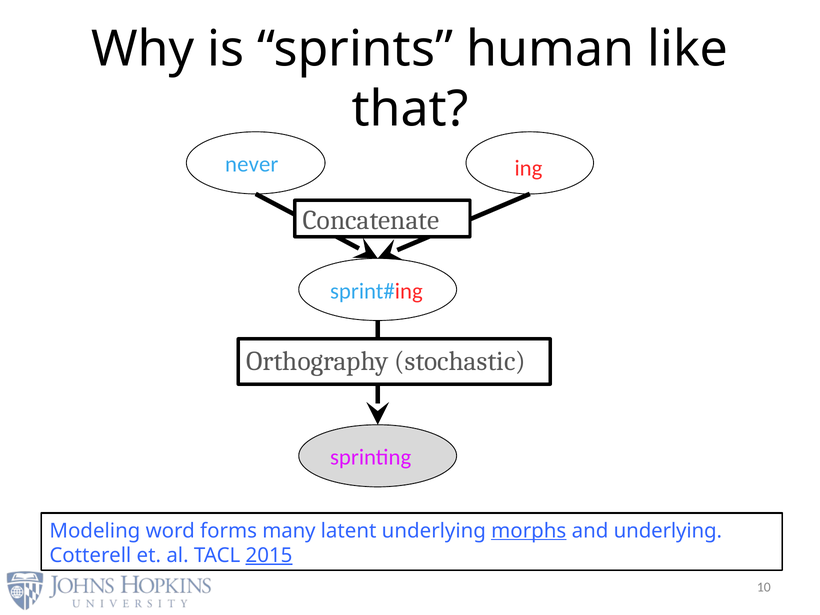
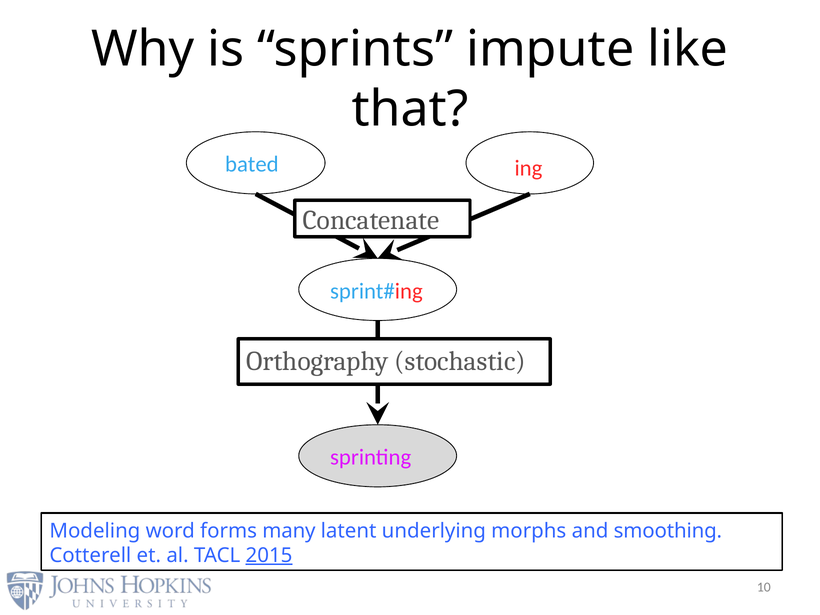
human: human -> impute (550, 49)
never: never -> bated (252, 164)
morphs underline: present -> none (529, 531)
and underlying: underlying -> smoothing (668, 531)
